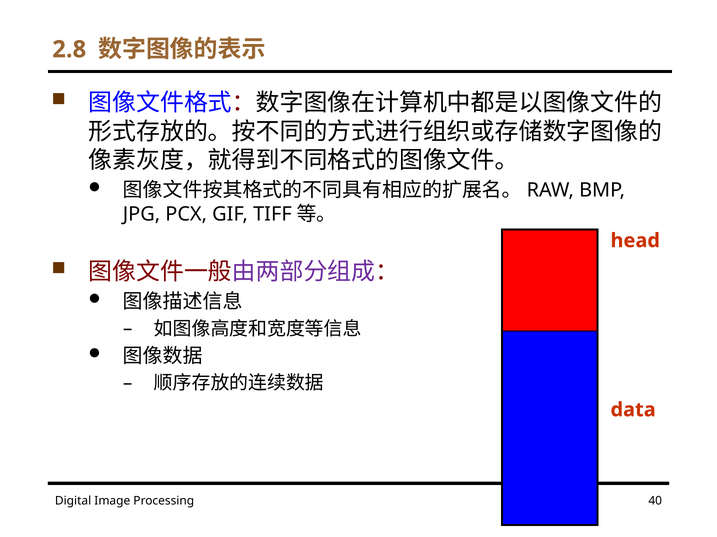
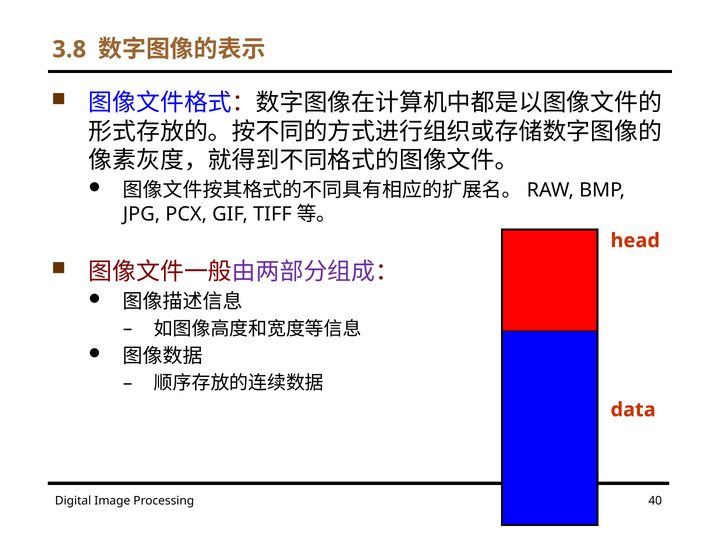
2.8: 2.8 -> 3.8 (69, 49)
